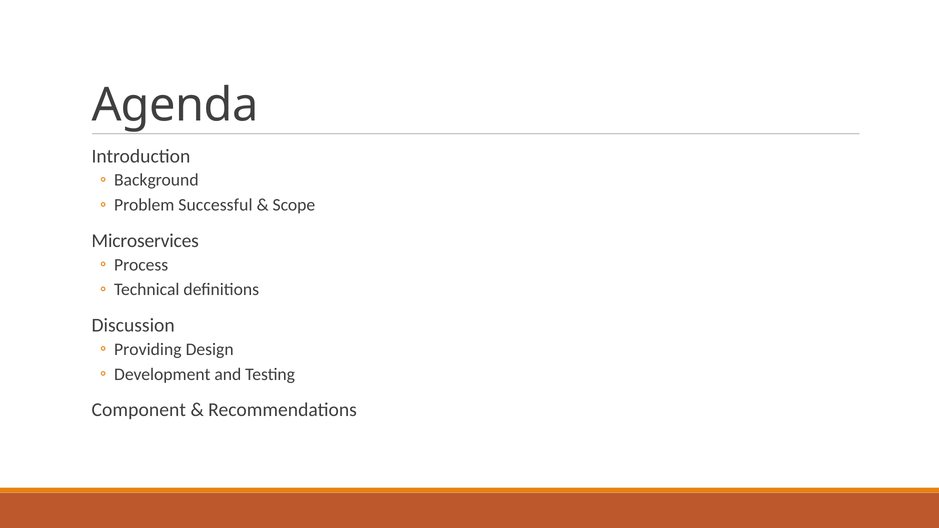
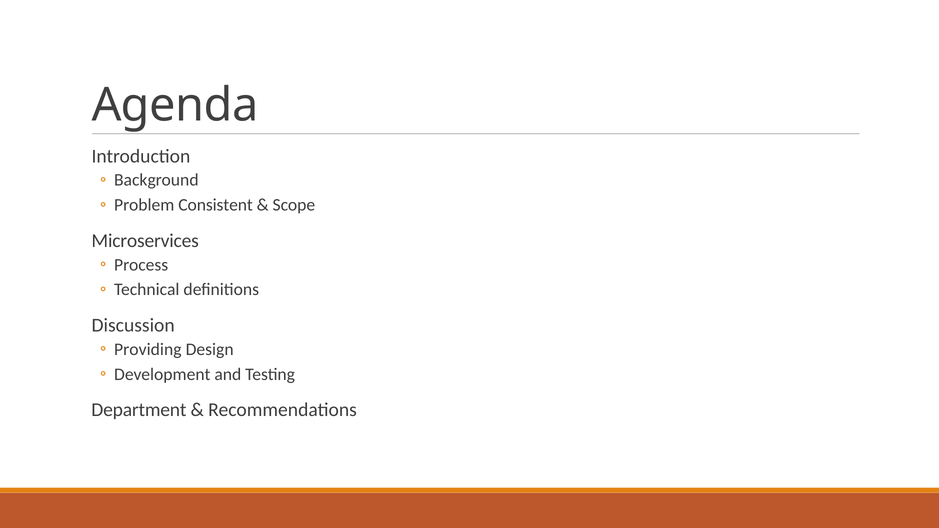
Successful: Successful -> Consistent (216, 205)
Component: Component -> Department (139, 410)
